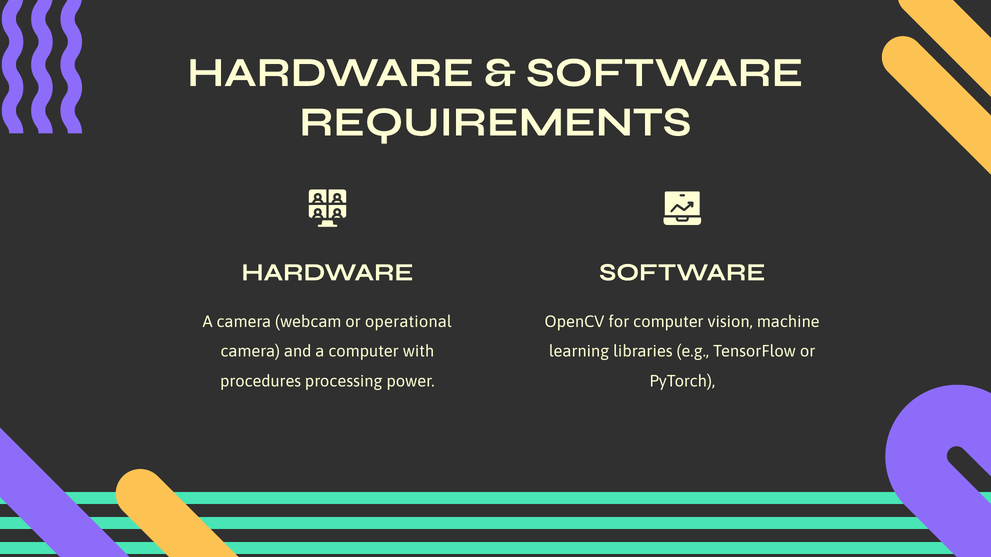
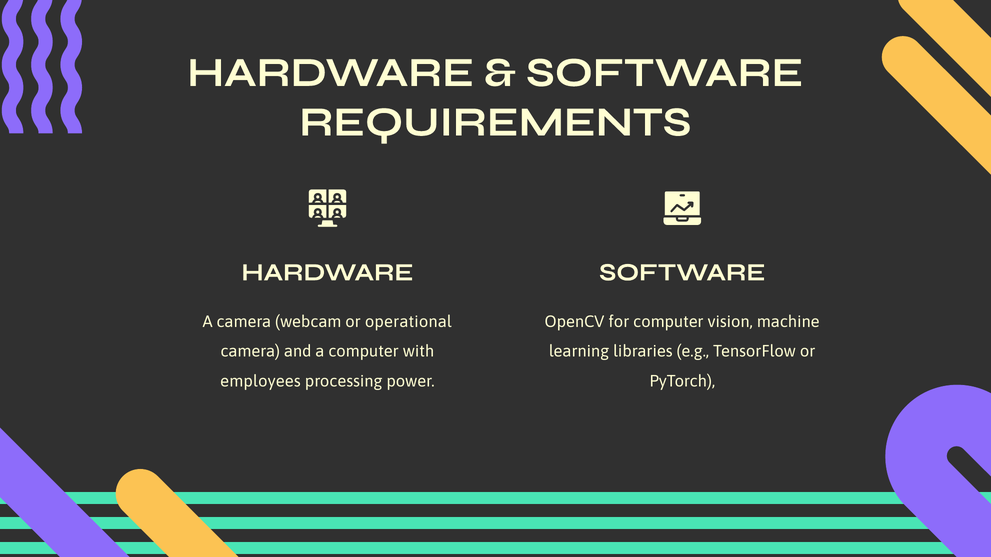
procedures: procedures -> employees (260, 382)
